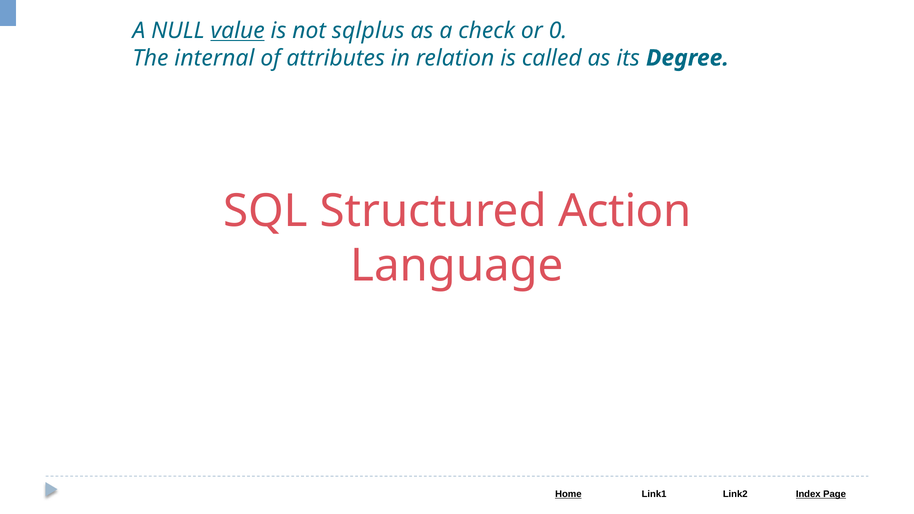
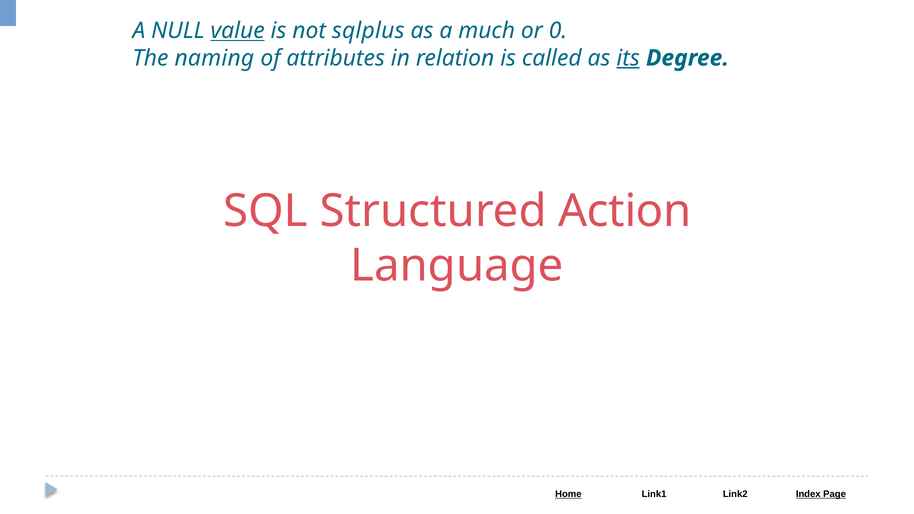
check: check -> much (487, 31)
internal: internal -> naming (214, 58)
its underline: none -> present (628, 58)
